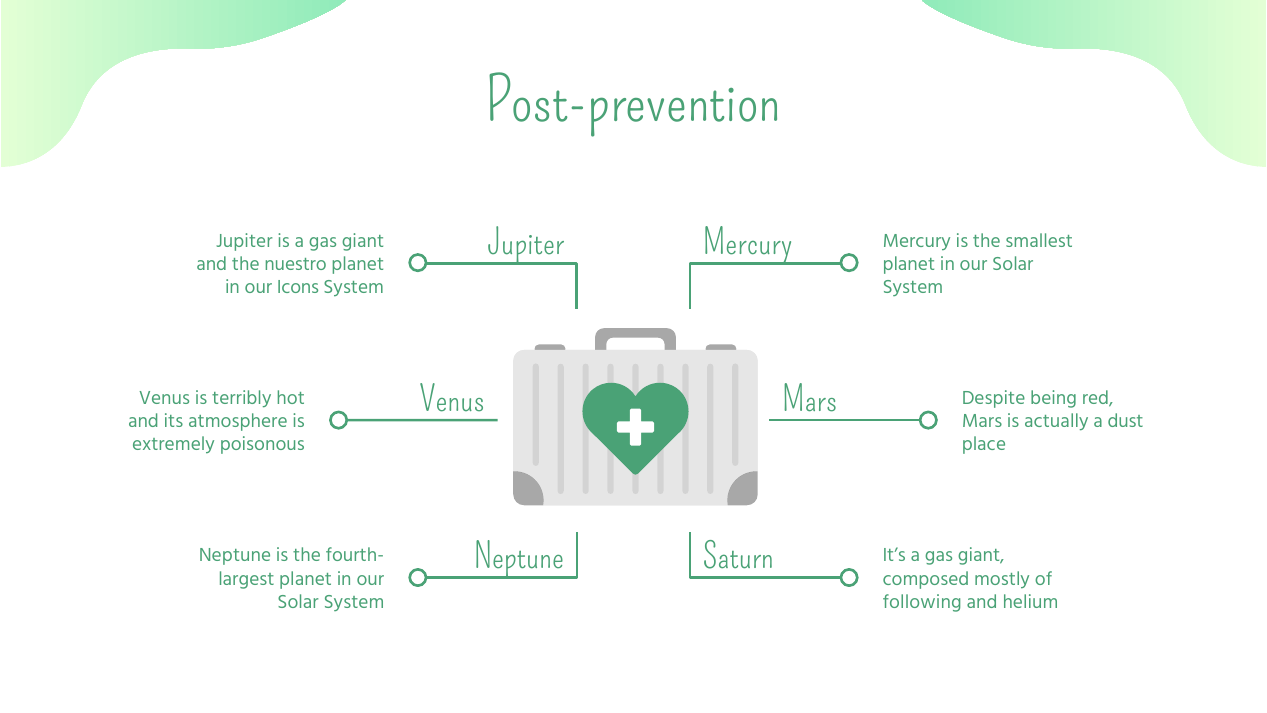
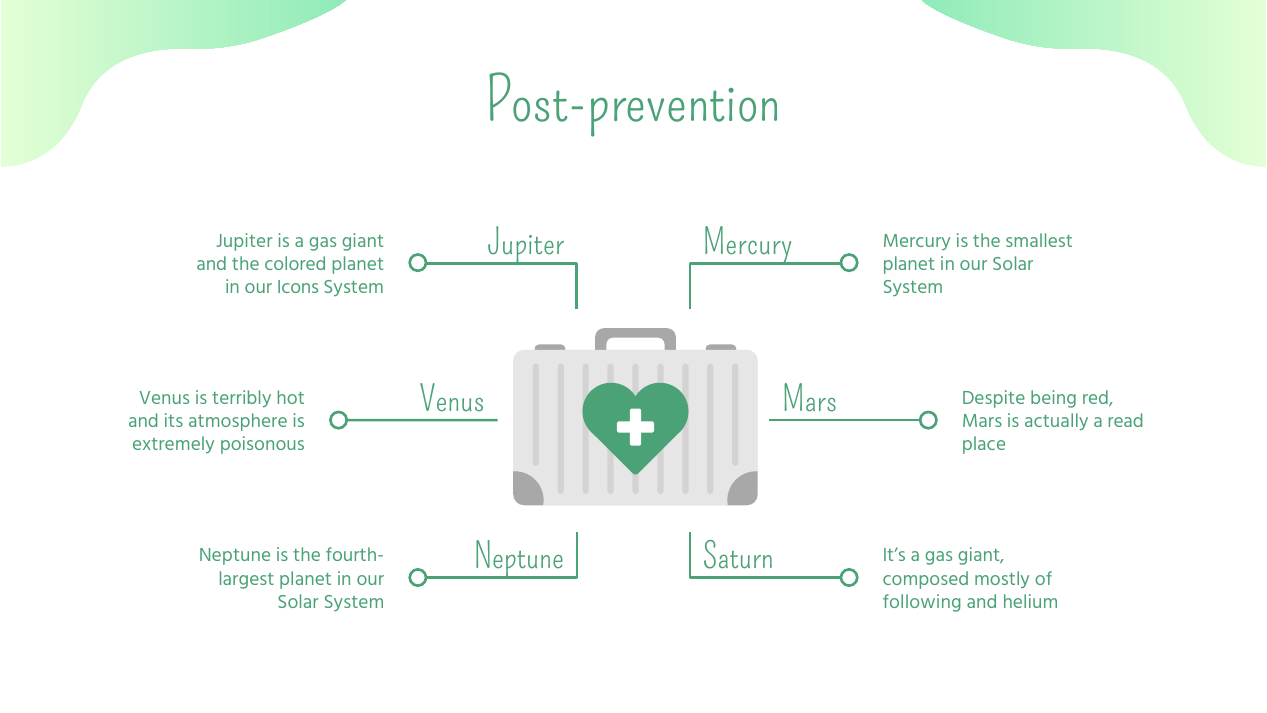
nuestro: nuestro -> colored (296, 264)
dust: dust -> read (1126, 421)
